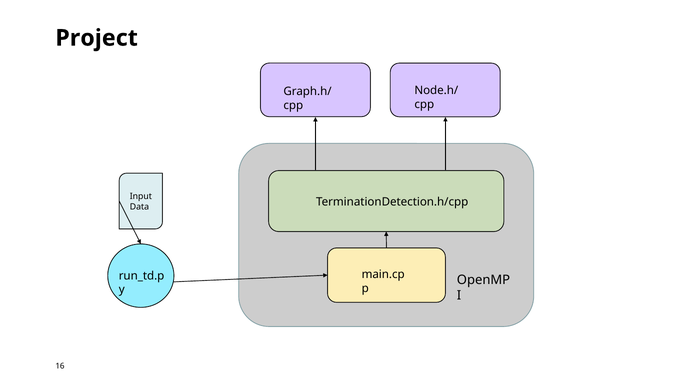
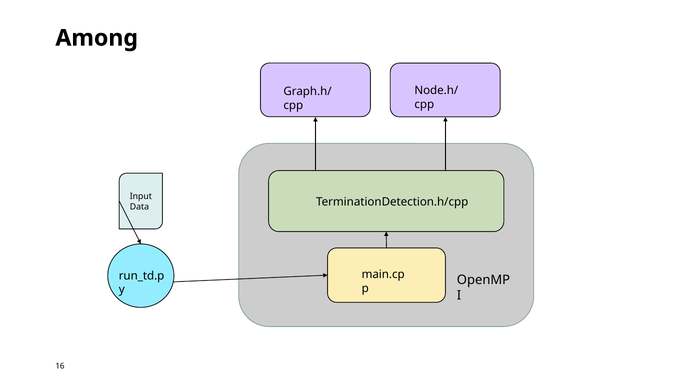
Project: Project -> Among (97, 38)
